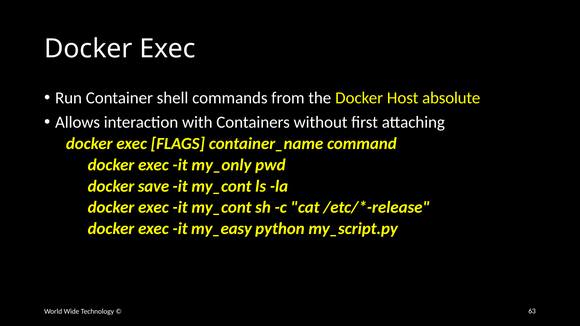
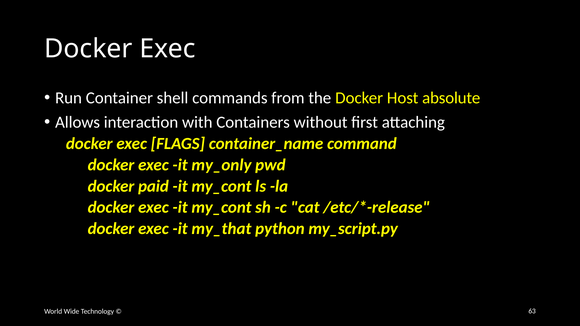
save: save -> paid (153, 186)
my_easy: my_easy -> my_that (221, 229)
